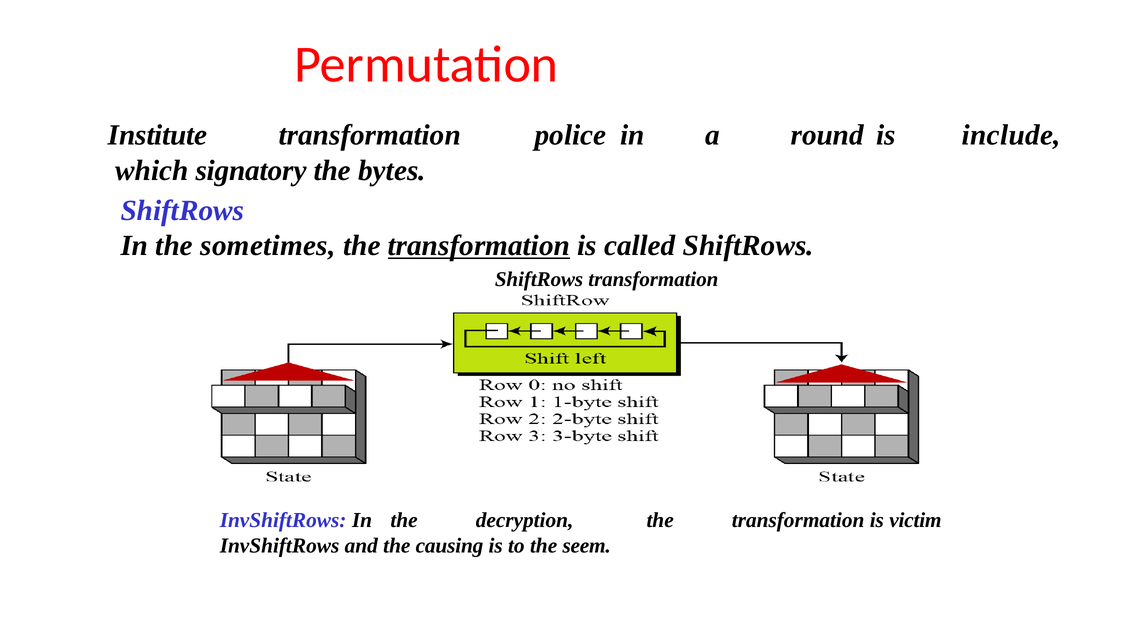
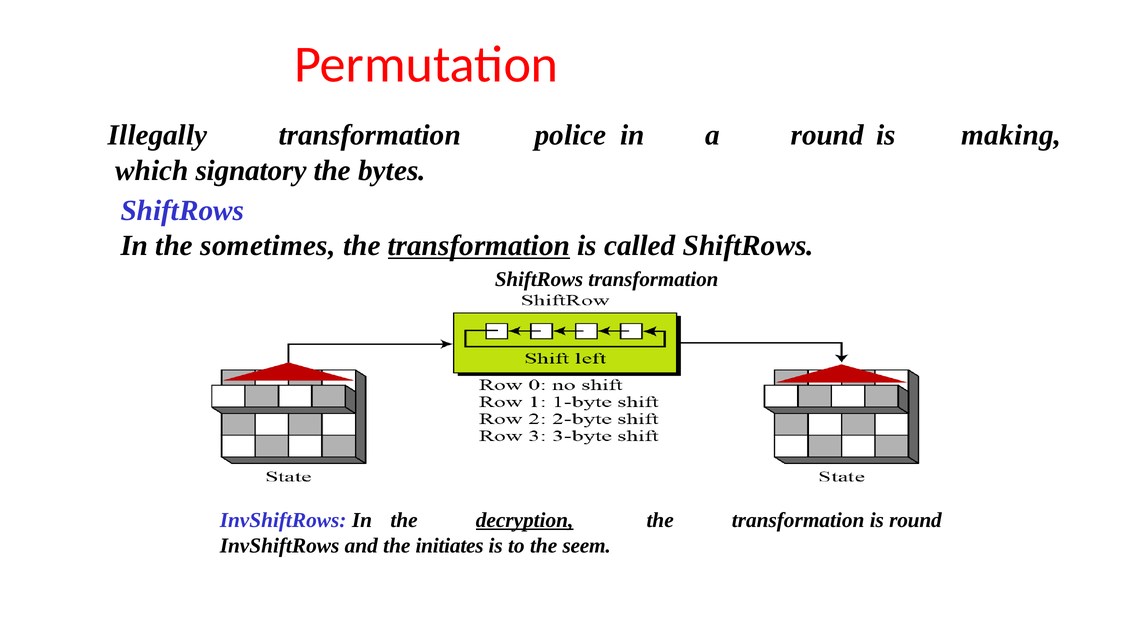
Institute: Institute -> Illegally (158, 135)
include: include -> making (1011, 135)
decryption underline: none -> present (525, 520)
is victim: victim -> round (915, 520)
causing: causing -> initiates (450, 546)
